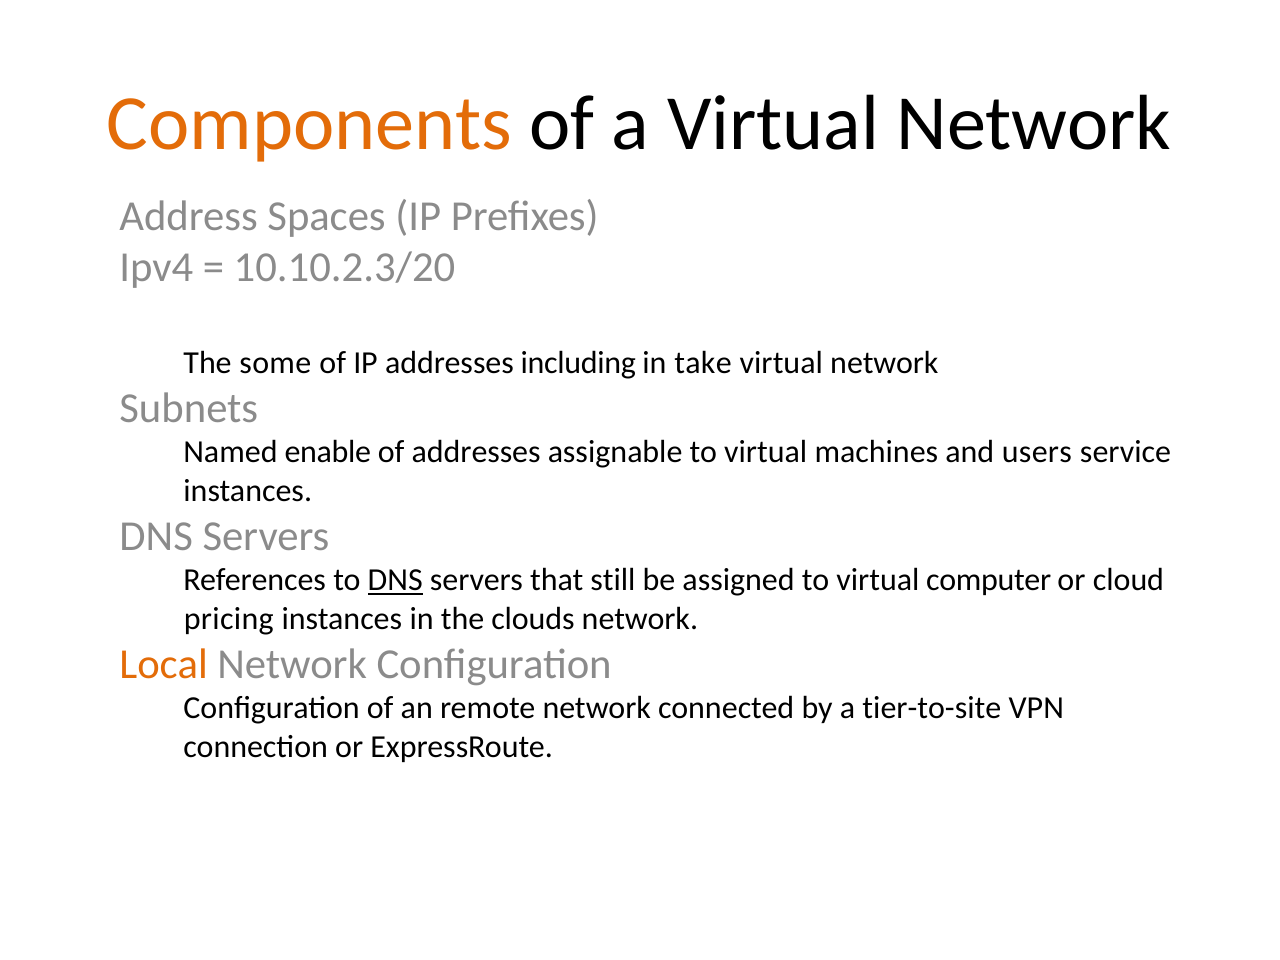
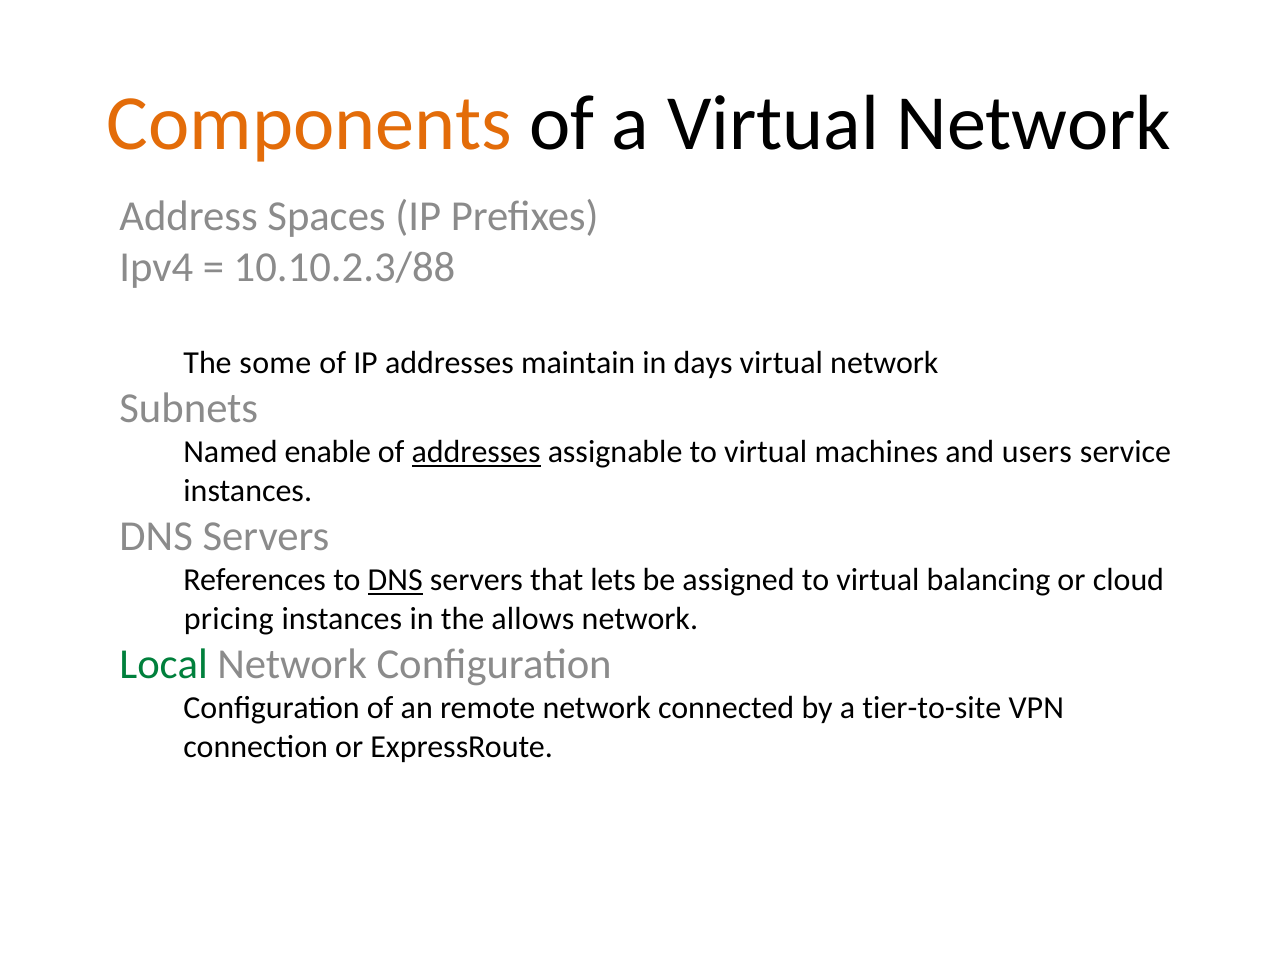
10.10.2.3/20: 10.10.2.3/20 -> 10.10.2.3/88 (345, 268)
including: including -> maintain (578, 363)
take: take -> days (703, 363)
addresses underline: none -> present (476, 452)
still: still -> lets (613, 580)
computer: computer -> balancing (989, 580)
clouds: clouds -> allows (533, 619)
Local colour: orange -> green (164, 664)
